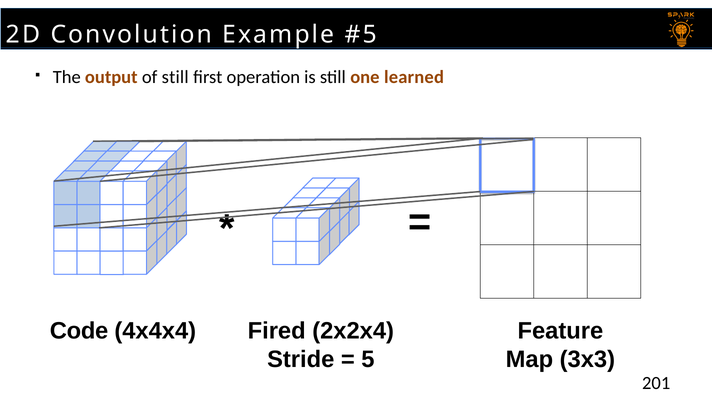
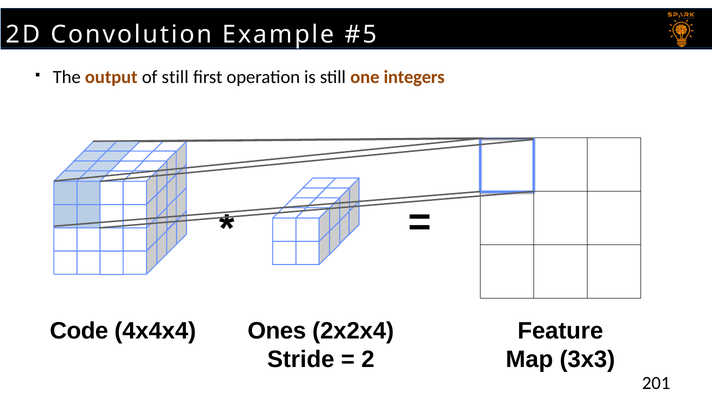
learned: learned -> integers (414, 77)
Fired: Fired -> Ones (277, 330)
5: 5 -> 2 (368, 359)
